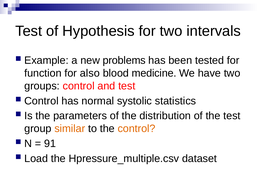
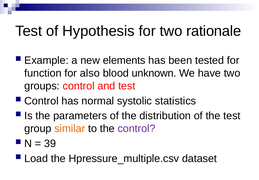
intervals: intervals -> rationale (214, 31)
problems: problems -> elements (124, 60)
medicine: medicine -> unknown (154, 73)
control colour: orange -> purple (137, 128)
91: 91 -> 39 (50, 143)
